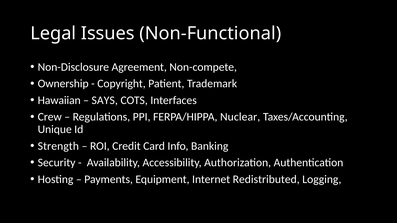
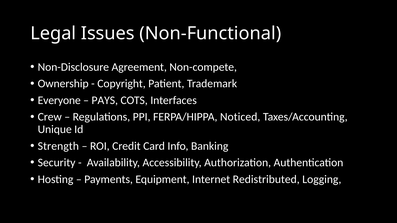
Hawaiian: Hawaiian -> Everyone (59, 100)
SAYS: SAYS -> PAYS (105, 100)
Nuclear: Nuclear -> Noticed (240, 117)
